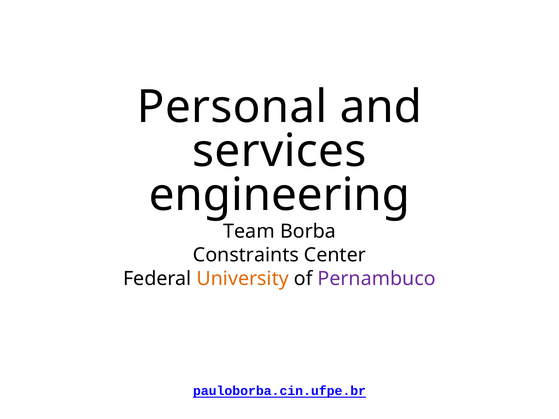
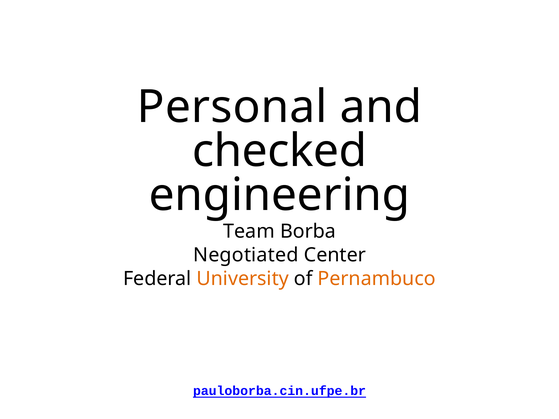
services: services -> checked (280, 151)
Constraints: Constraints -> Negotiated (246, 255)
Pernambuco colour: purple -> orange (377, 279)
